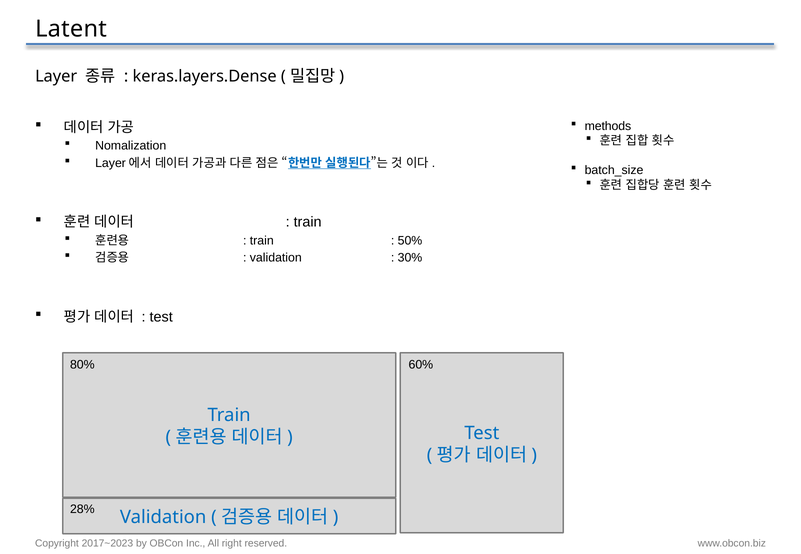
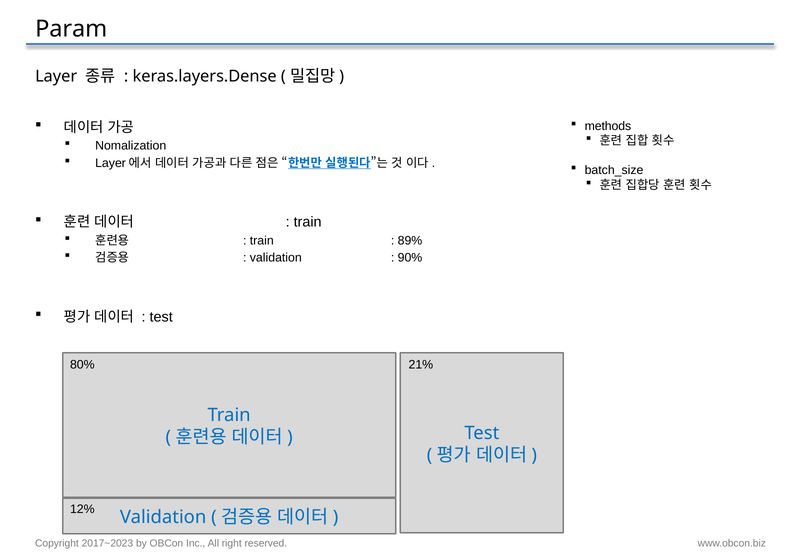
Latent: Latent -> Param (71, 29)
50%: 50% -> 89% (410, 241)
30%: 30% -> 90% (410, 258)
60%: 60% -> 21% (421, 365)
28%: 28% -> 12% (82, 510)
